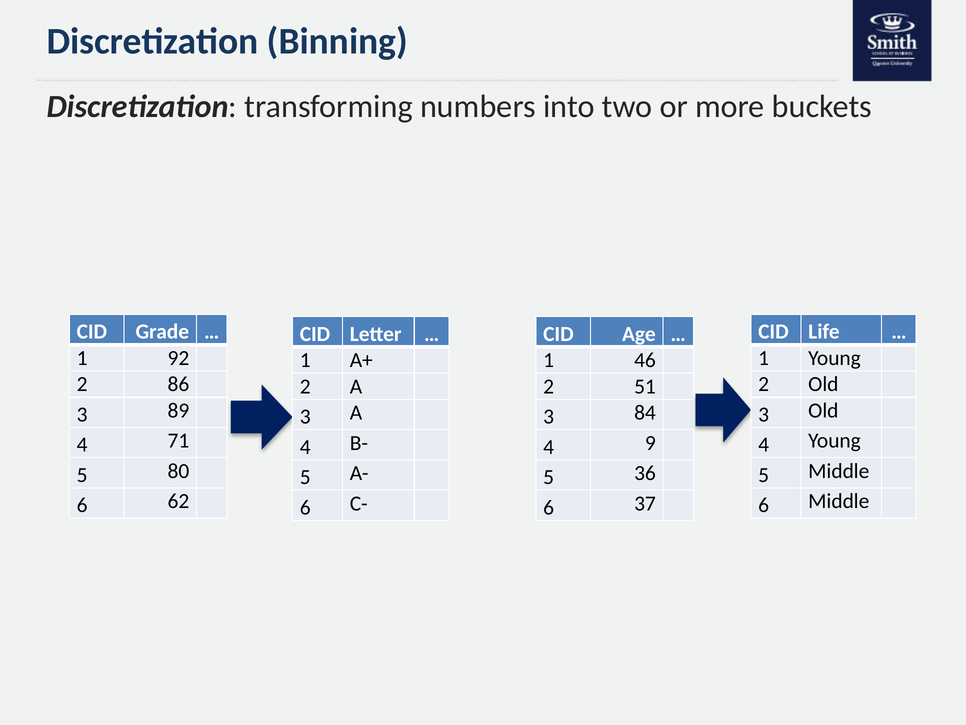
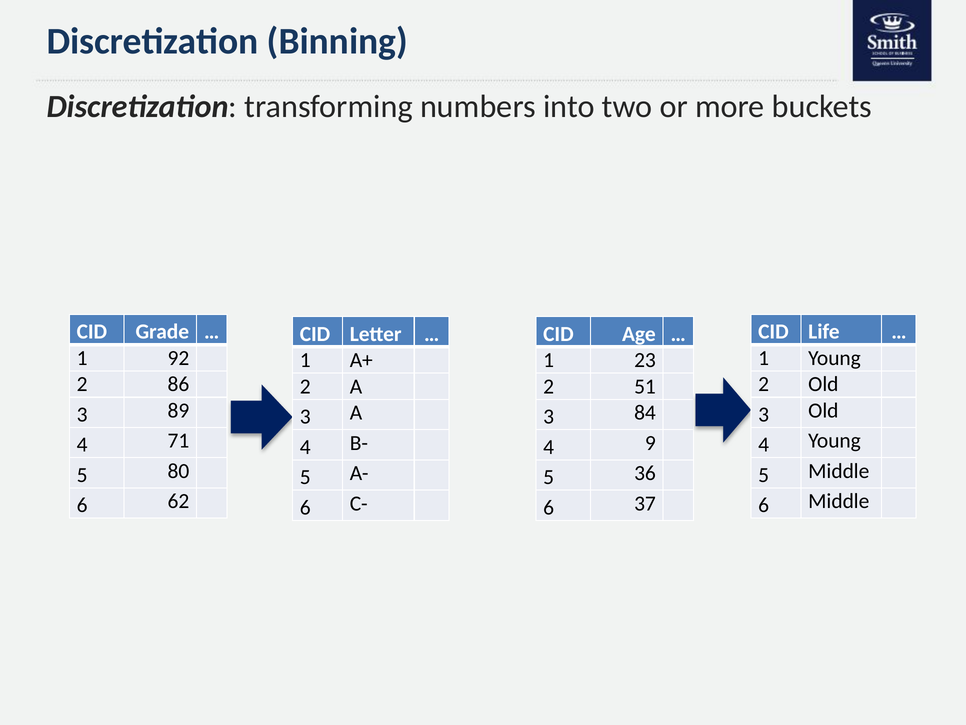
46: 46 -> 23 (645, 360)
